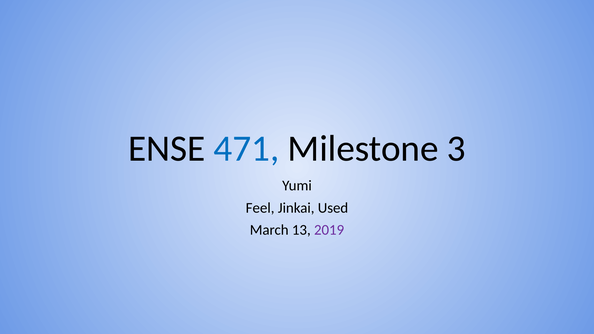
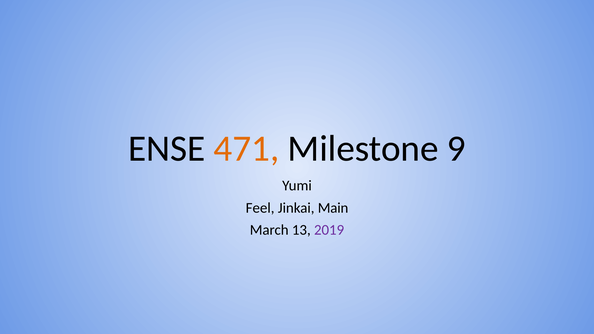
471 colour: blue -> orange (246, 149)
3: 3 -> 9 (456, 149)
Used: Used -> Main (333, 208)
